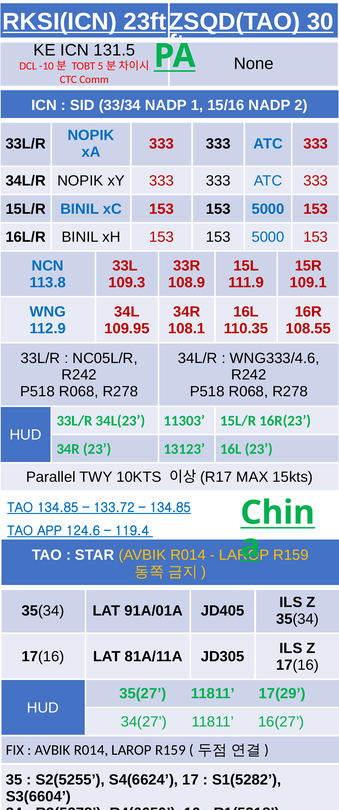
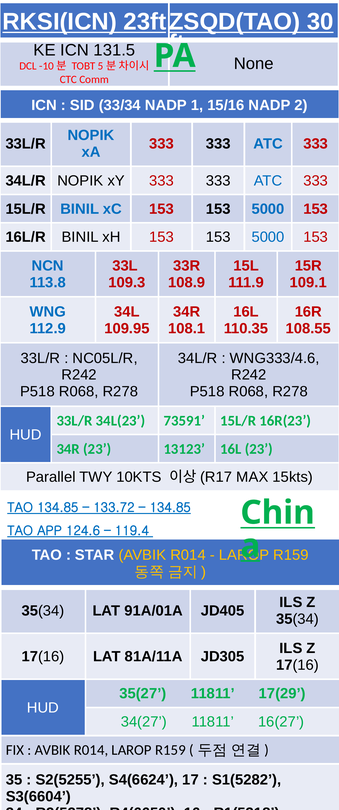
11303: 11303 -> 73591 (184, 421)
